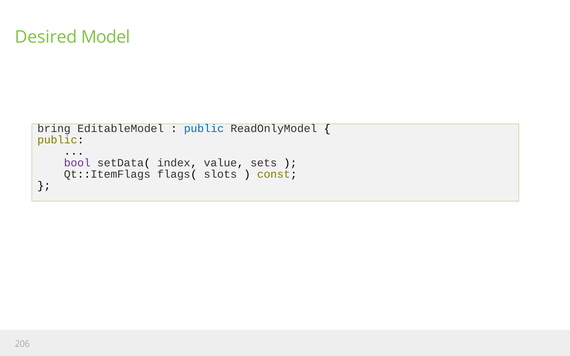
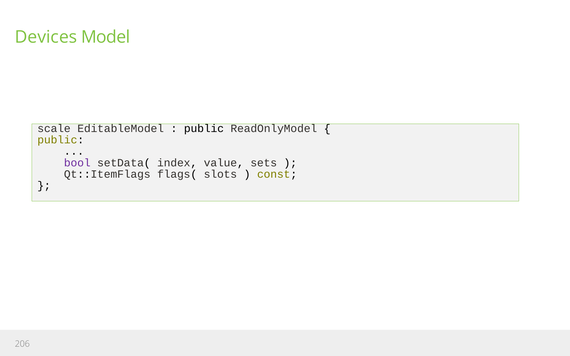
Desired: Desired -> Devices (46, 37)
bring: bring -> scale (54, 129)
public colour: blue -> black (204, 129)
